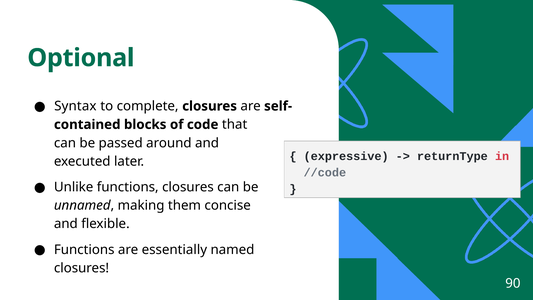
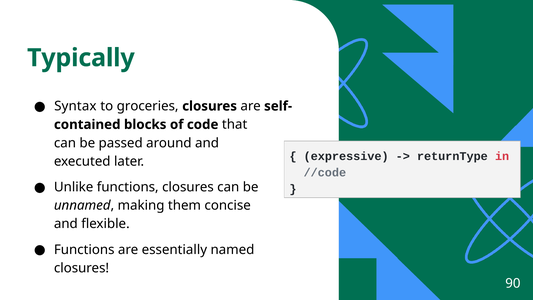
Optional: Optional -> Typically (81, 58)
complete: complete -> groceries (148, 106)
